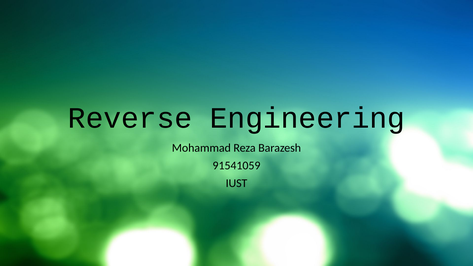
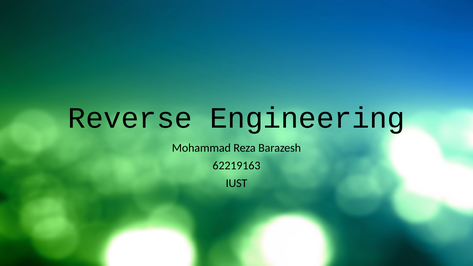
91541059: 91541059 -> 62219163 (236, 166)
